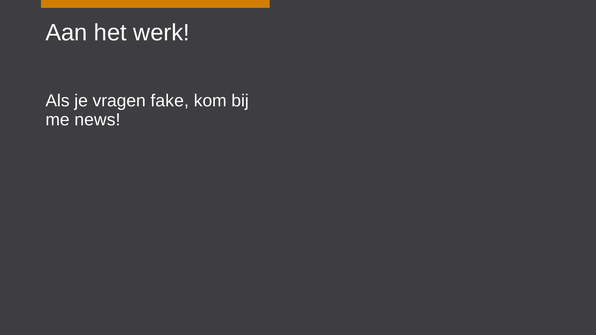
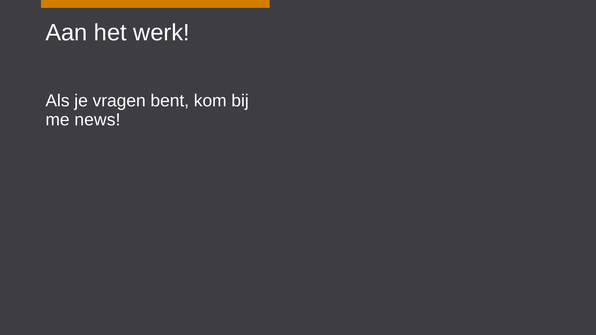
fake: fake -> bent (170, 101)
